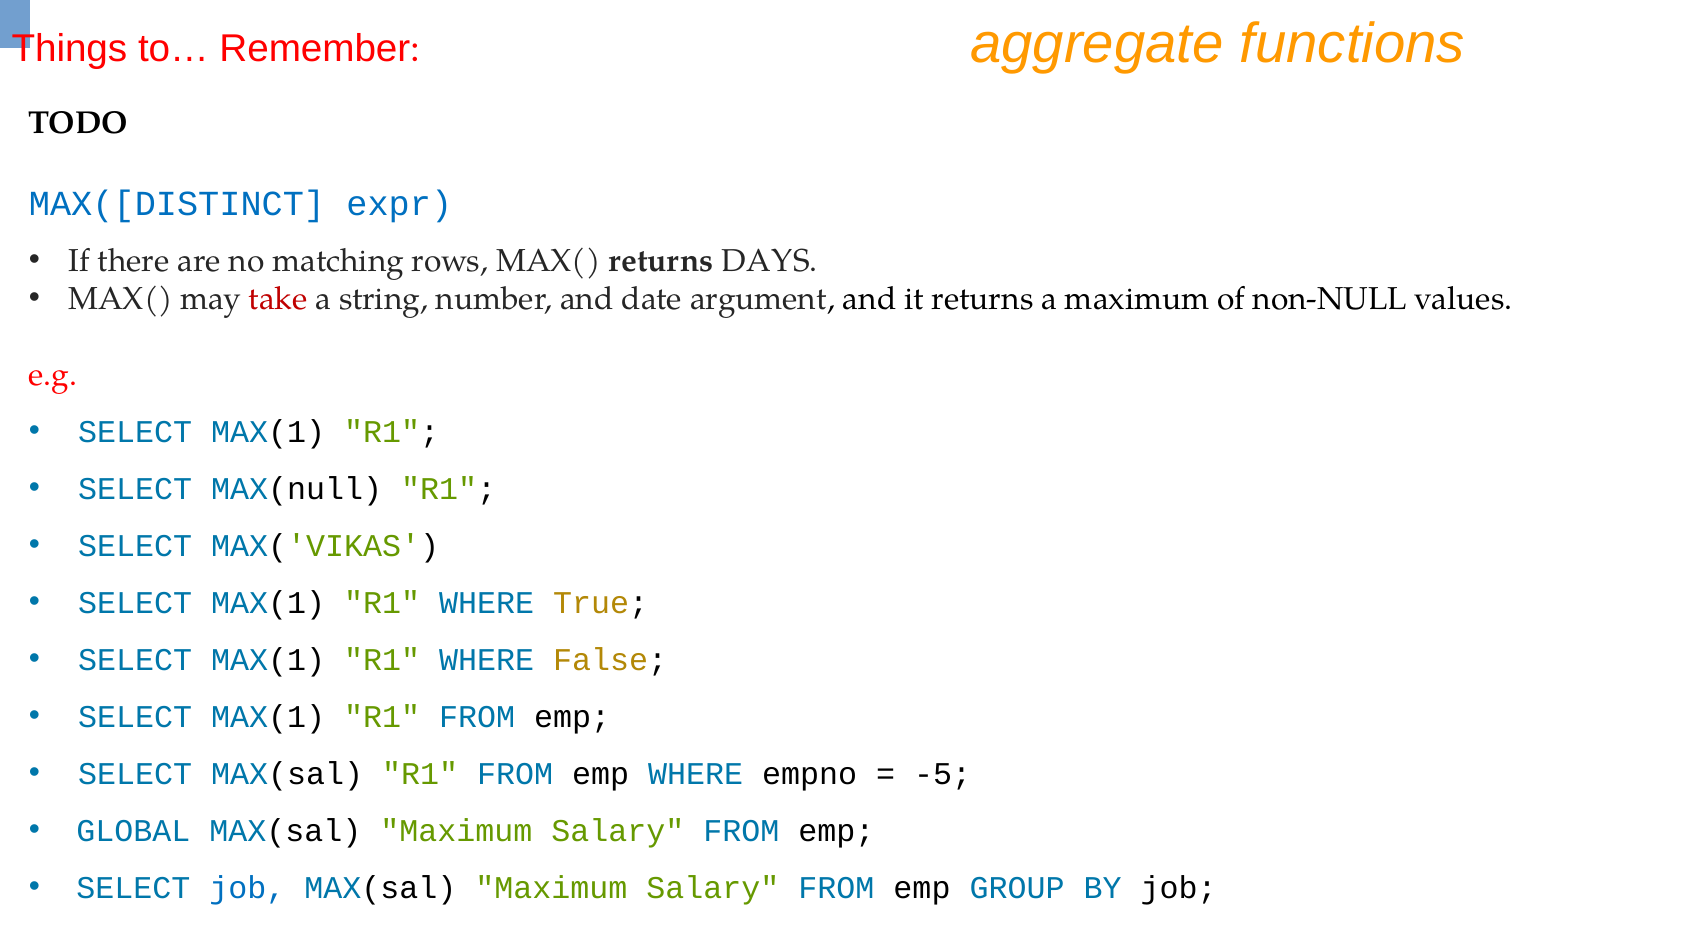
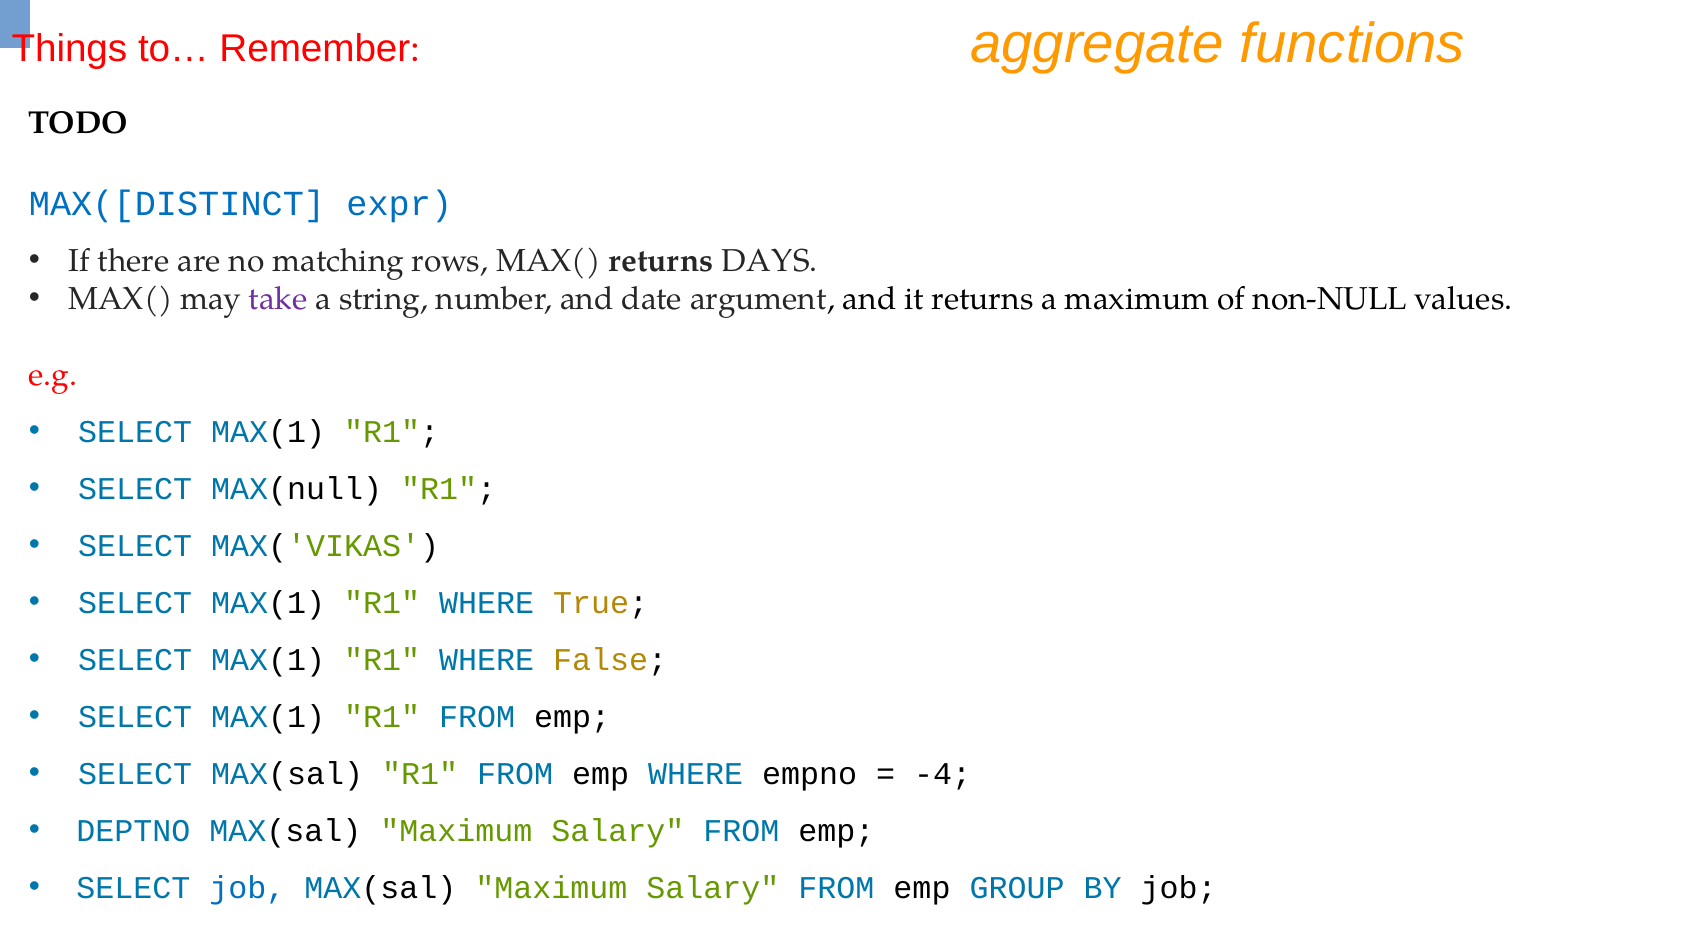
take colour: red -> purple (278, 299)
-5: -5 -> -4 (943, 774)
GLOBAL: GLOBAL -> DEPTNO (133, 831)
